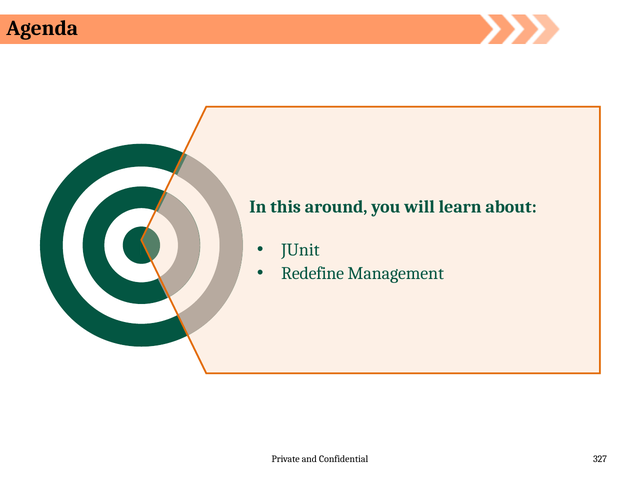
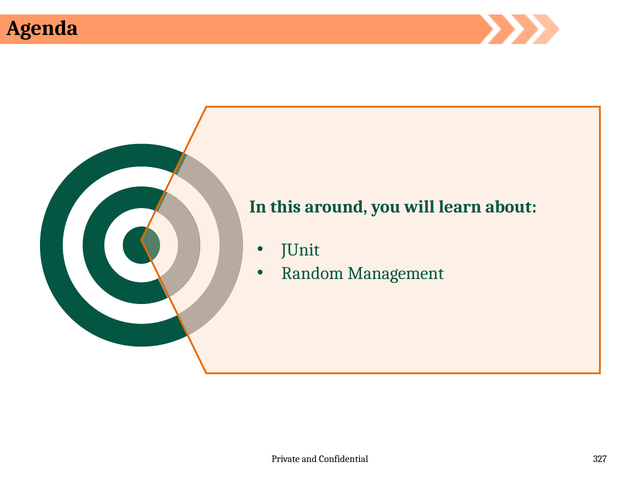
Redefine: Redefine -> Random (312, 273)
